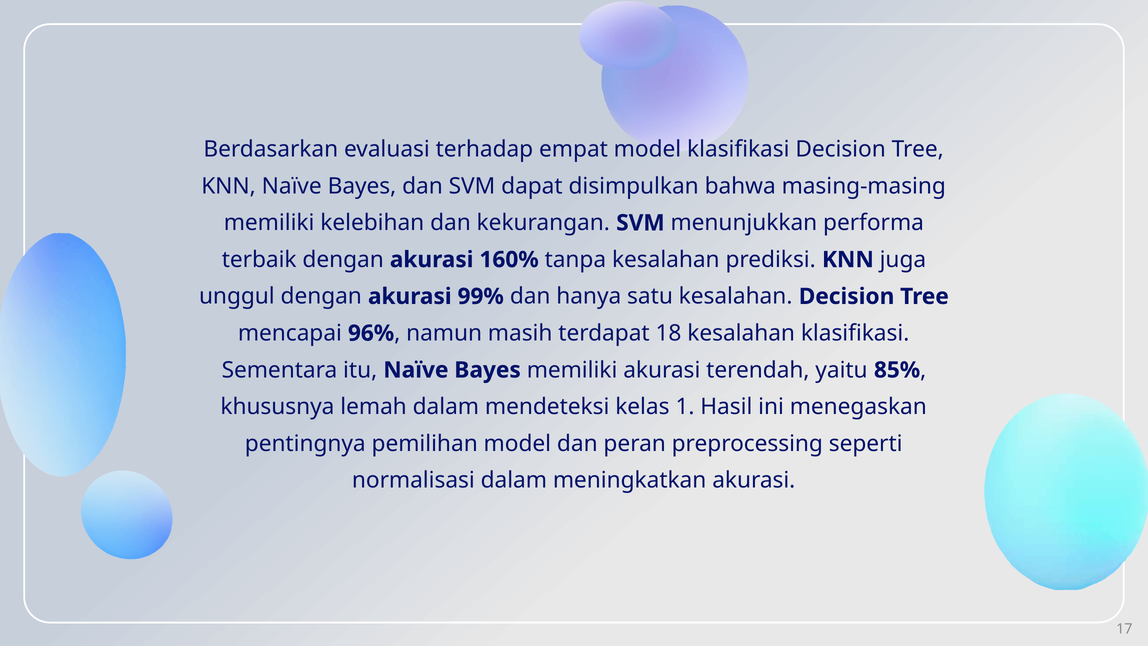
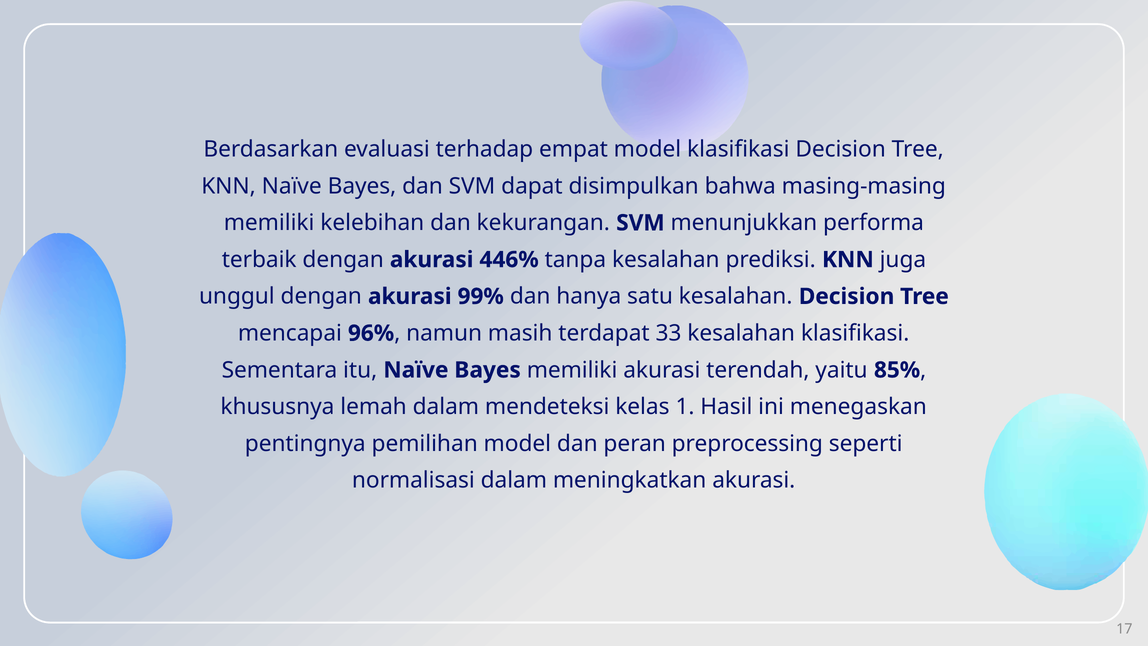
160%: 160% -> 446% (509, 260)
18: 18 -> 33 (668, 333)
